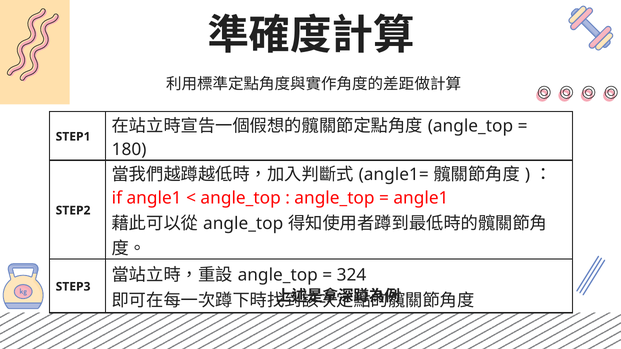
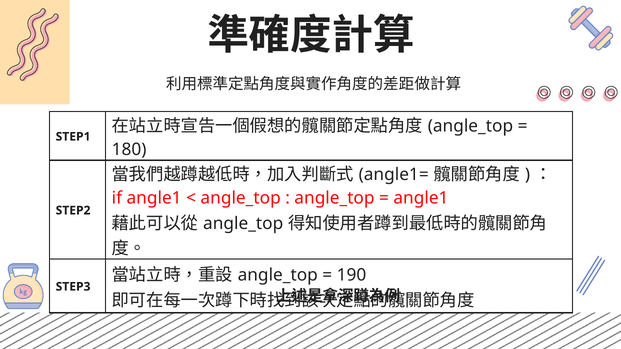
324: 324 -> 190 (352, 275)
